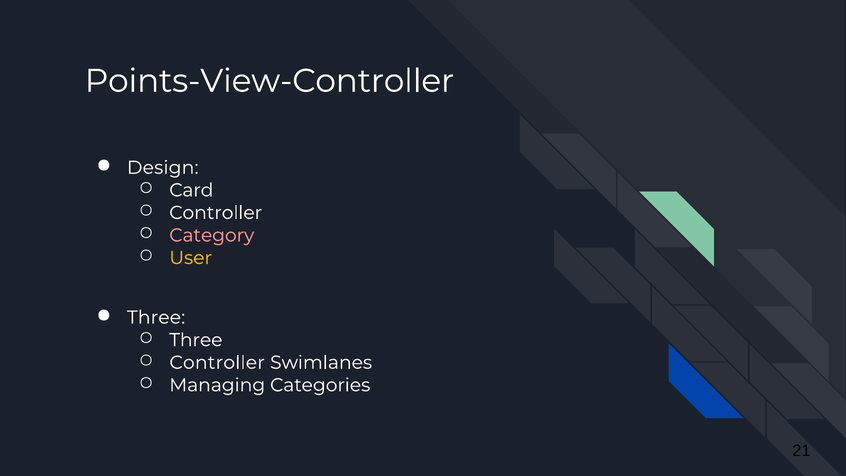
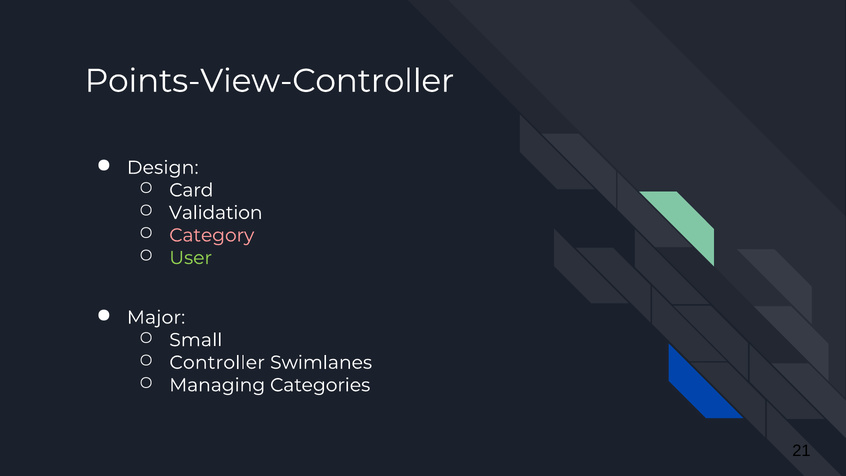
Controller: Controller -> Validation (216, 213)
User colour: yellow -> light green (191, 258)
Three: Three -> Major (156, 317)
Three: Three -> Small (196, 340)
